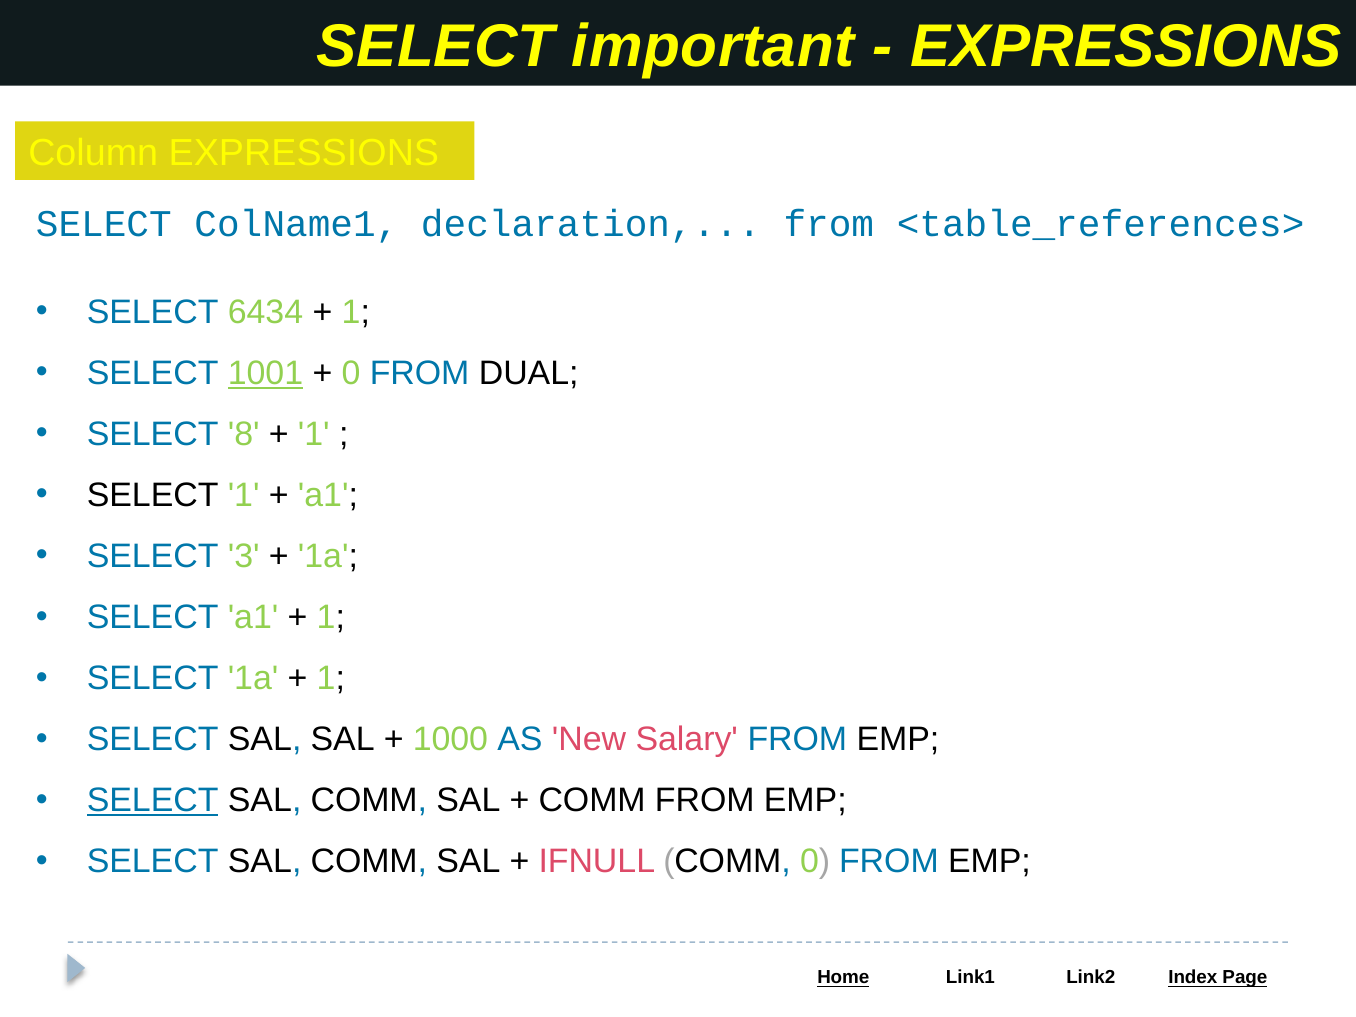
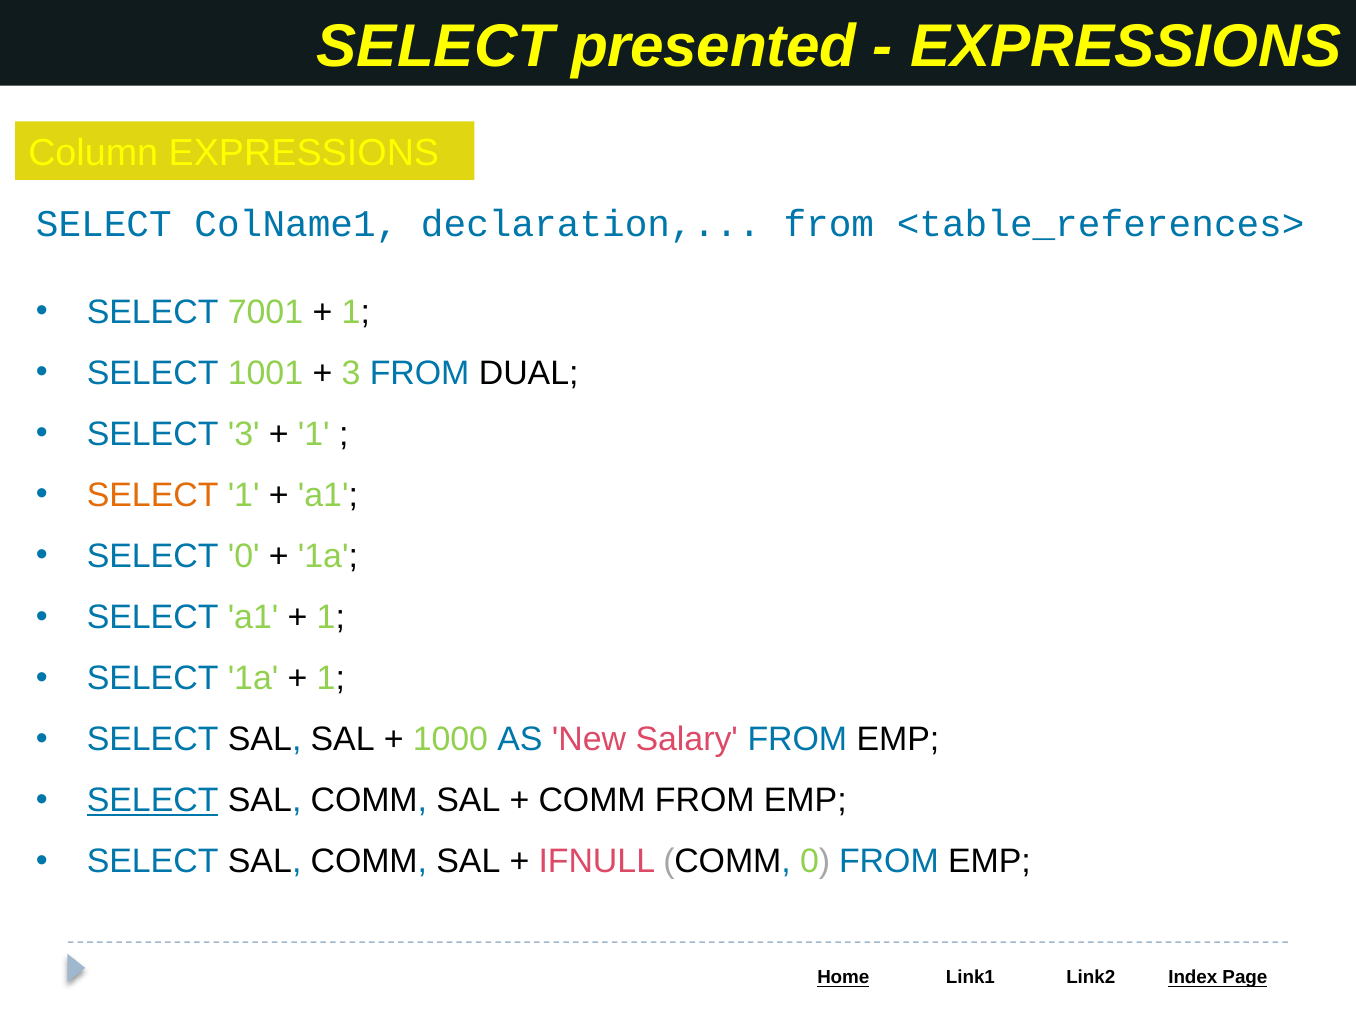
important: important -> presented (714, 47)
6434: 6434 -> 7001 (266, 313)
1001 underline: present -> none (266, 374)
0: 0 -> 3 (351, 374)
SELECT 8: 8 -> 3 (244, 435)
SELECT colour: black -> orange (153, 496)
SELECT 3: 3 -> 0 (244, 557)
